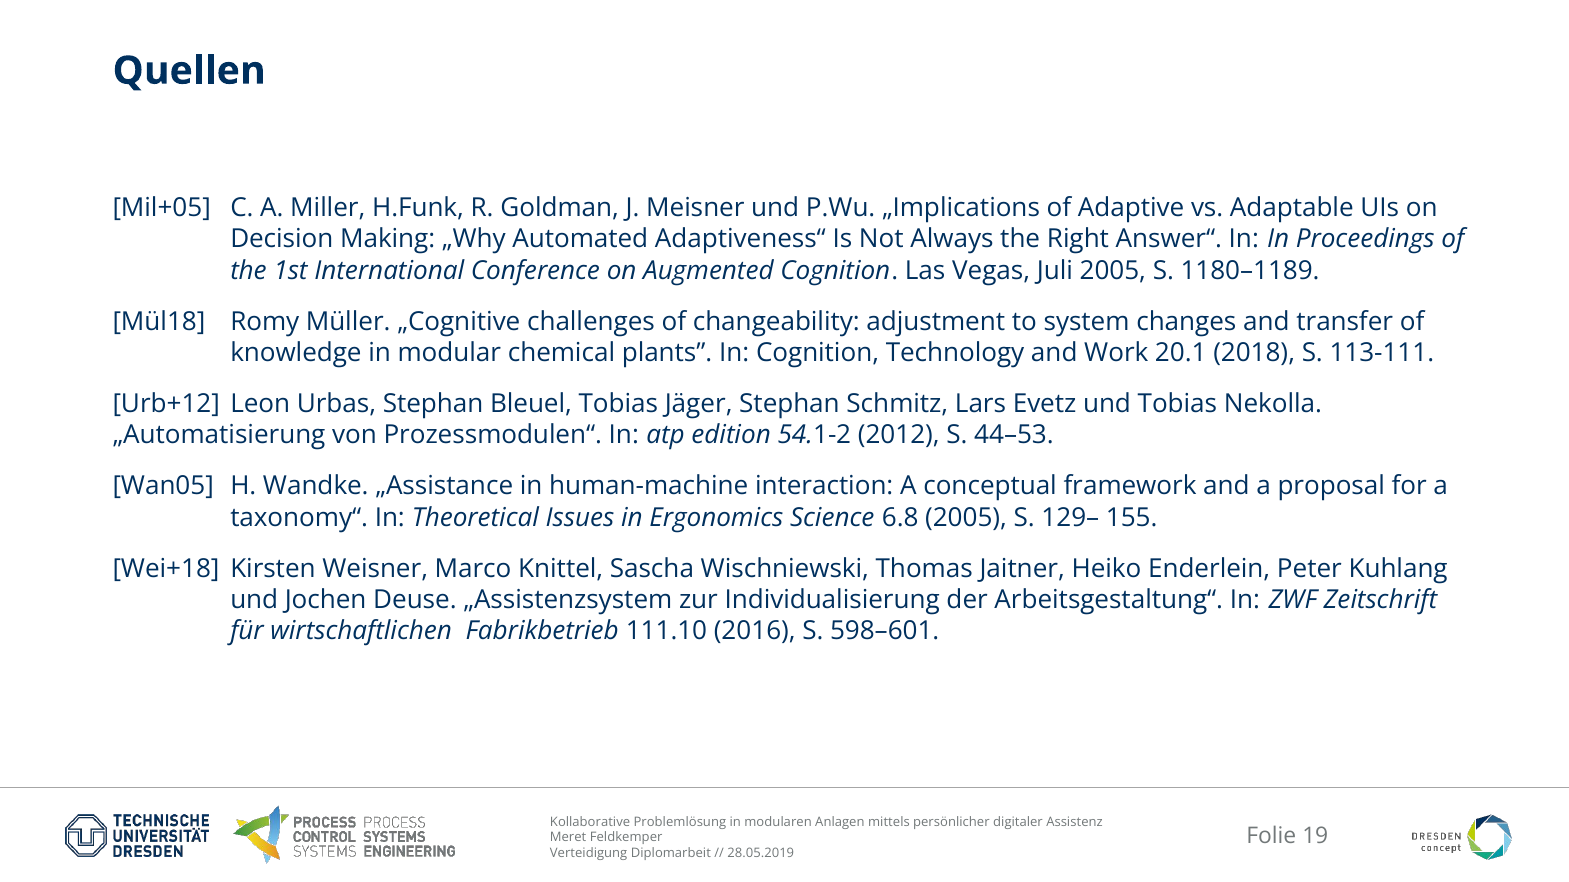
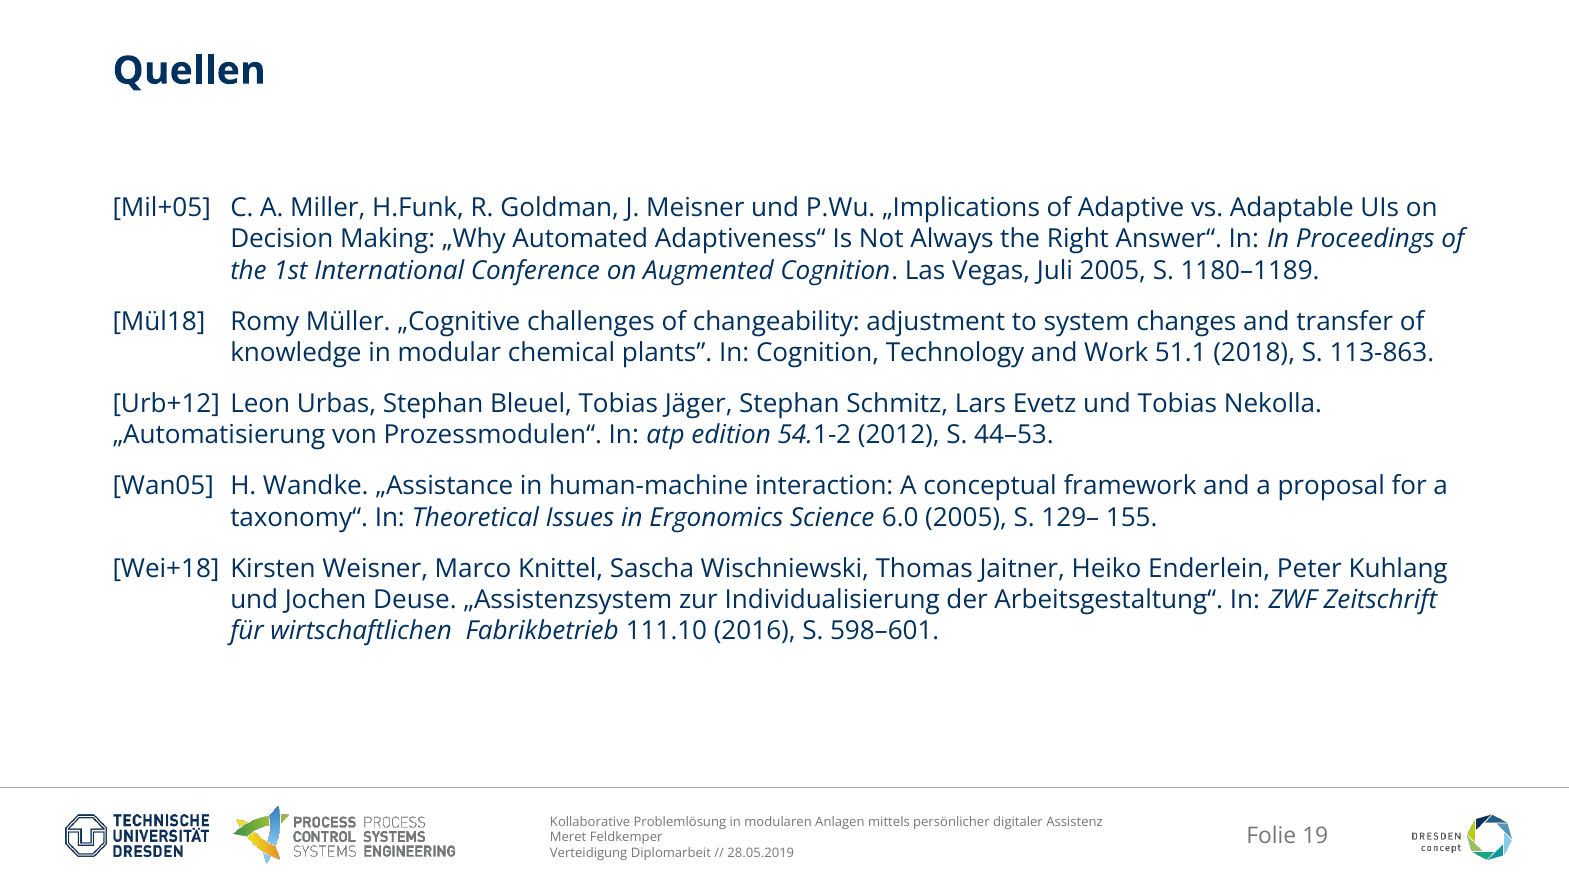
20.1: 20.1 -> 51.1 (1181, 353)
113-111: 113-111 -> 113-863 (1382, 353)
6.8: 6.8 -> 6.0 (900, 518)
